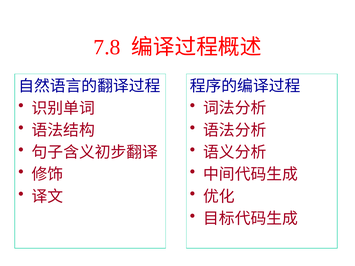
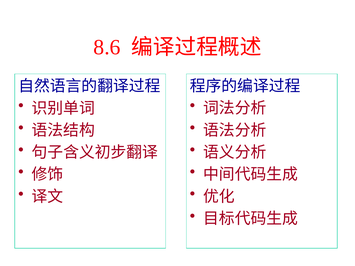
7.8: 7.8 -> 8.6 (107, 47)
